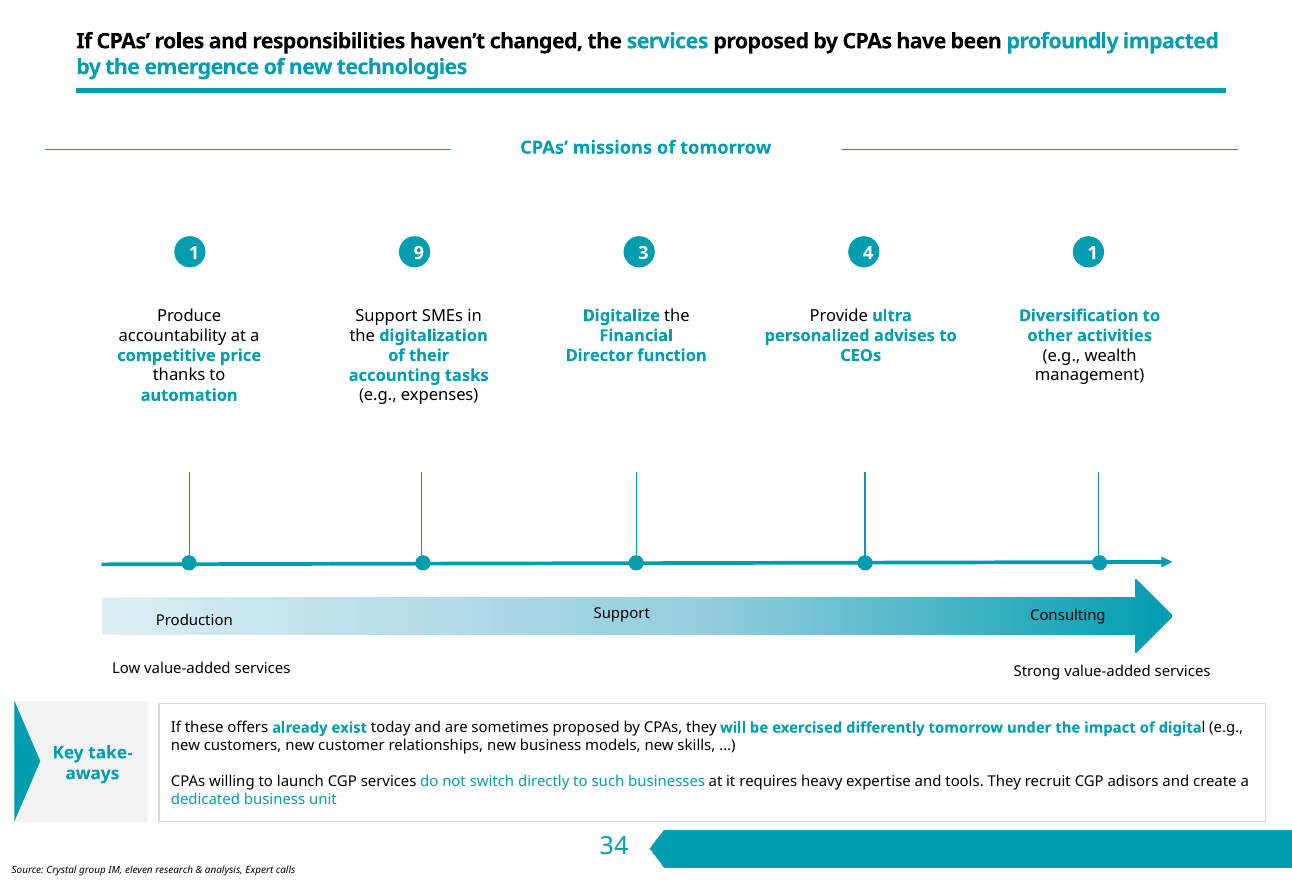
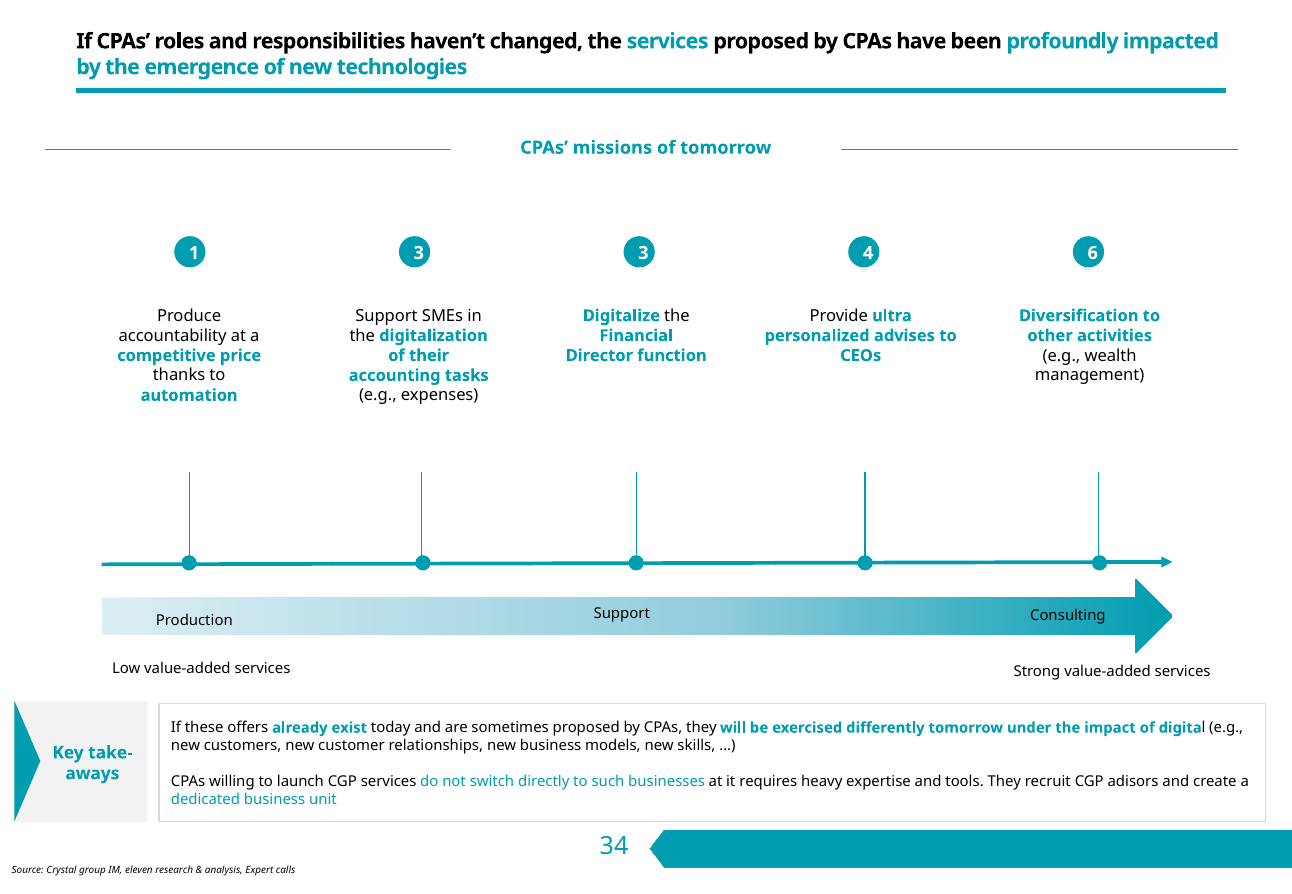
1 9: 9 -> 3 (419, 253)
3 1: 1 -> 6 (1093, 253)
